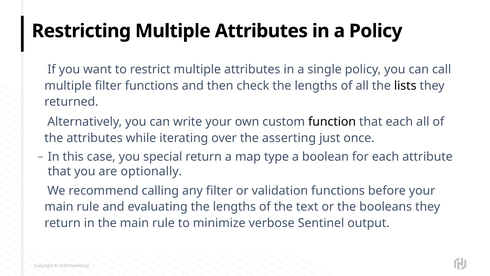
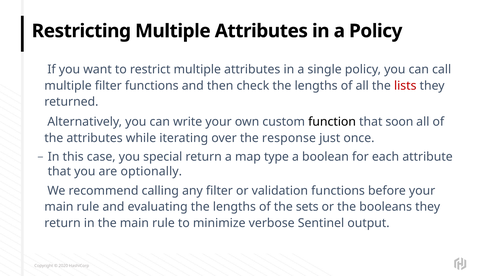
lists colour: black -> red (405, 86)
that each: each -> soon (399, 122)
asserting: asserting -> response (289, 138)
text: text -> sets (307, 207)
